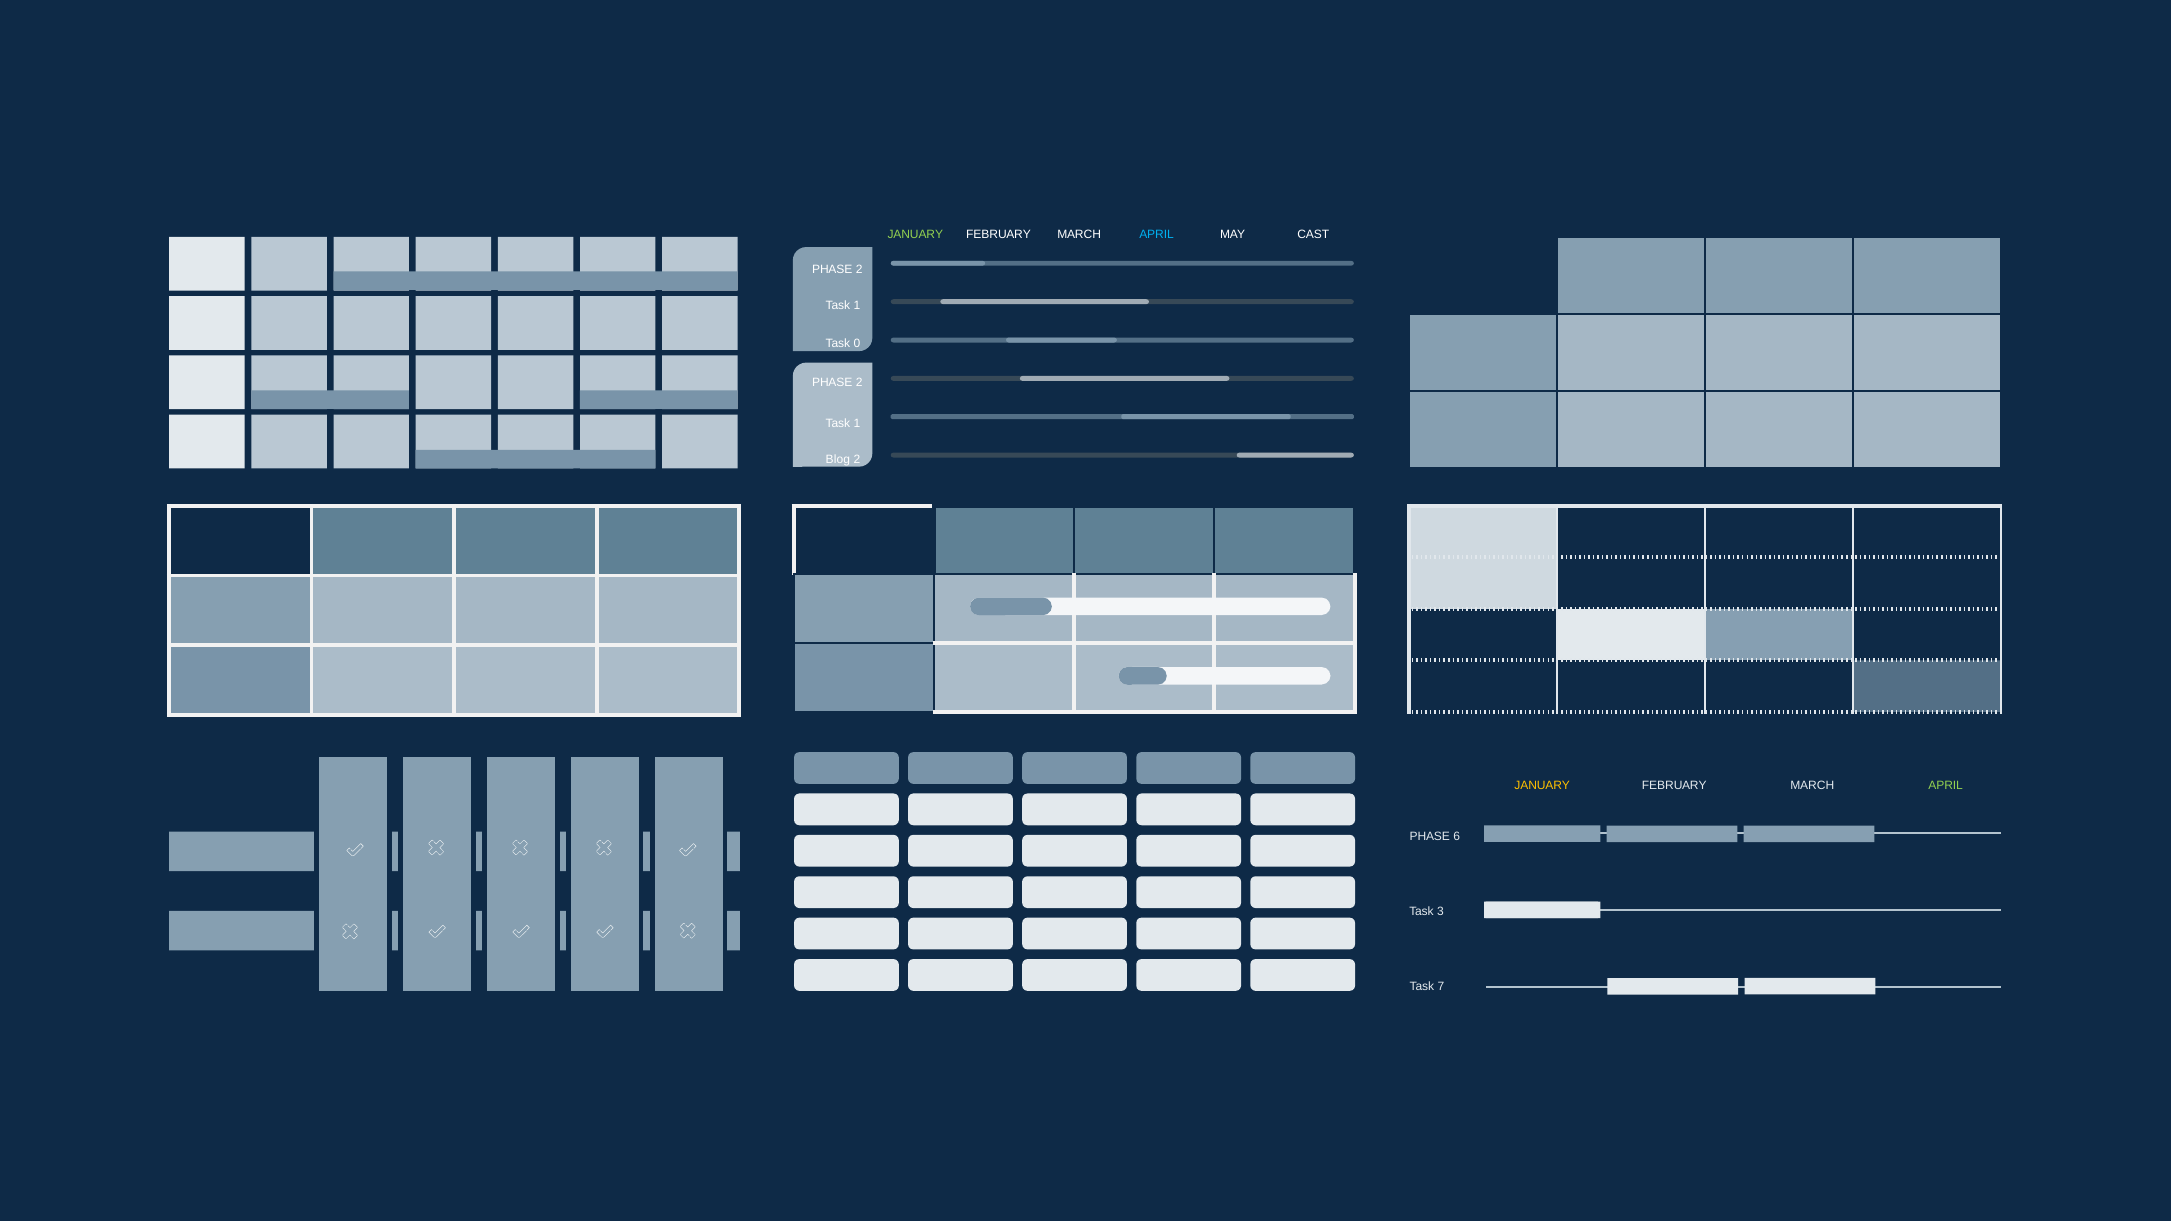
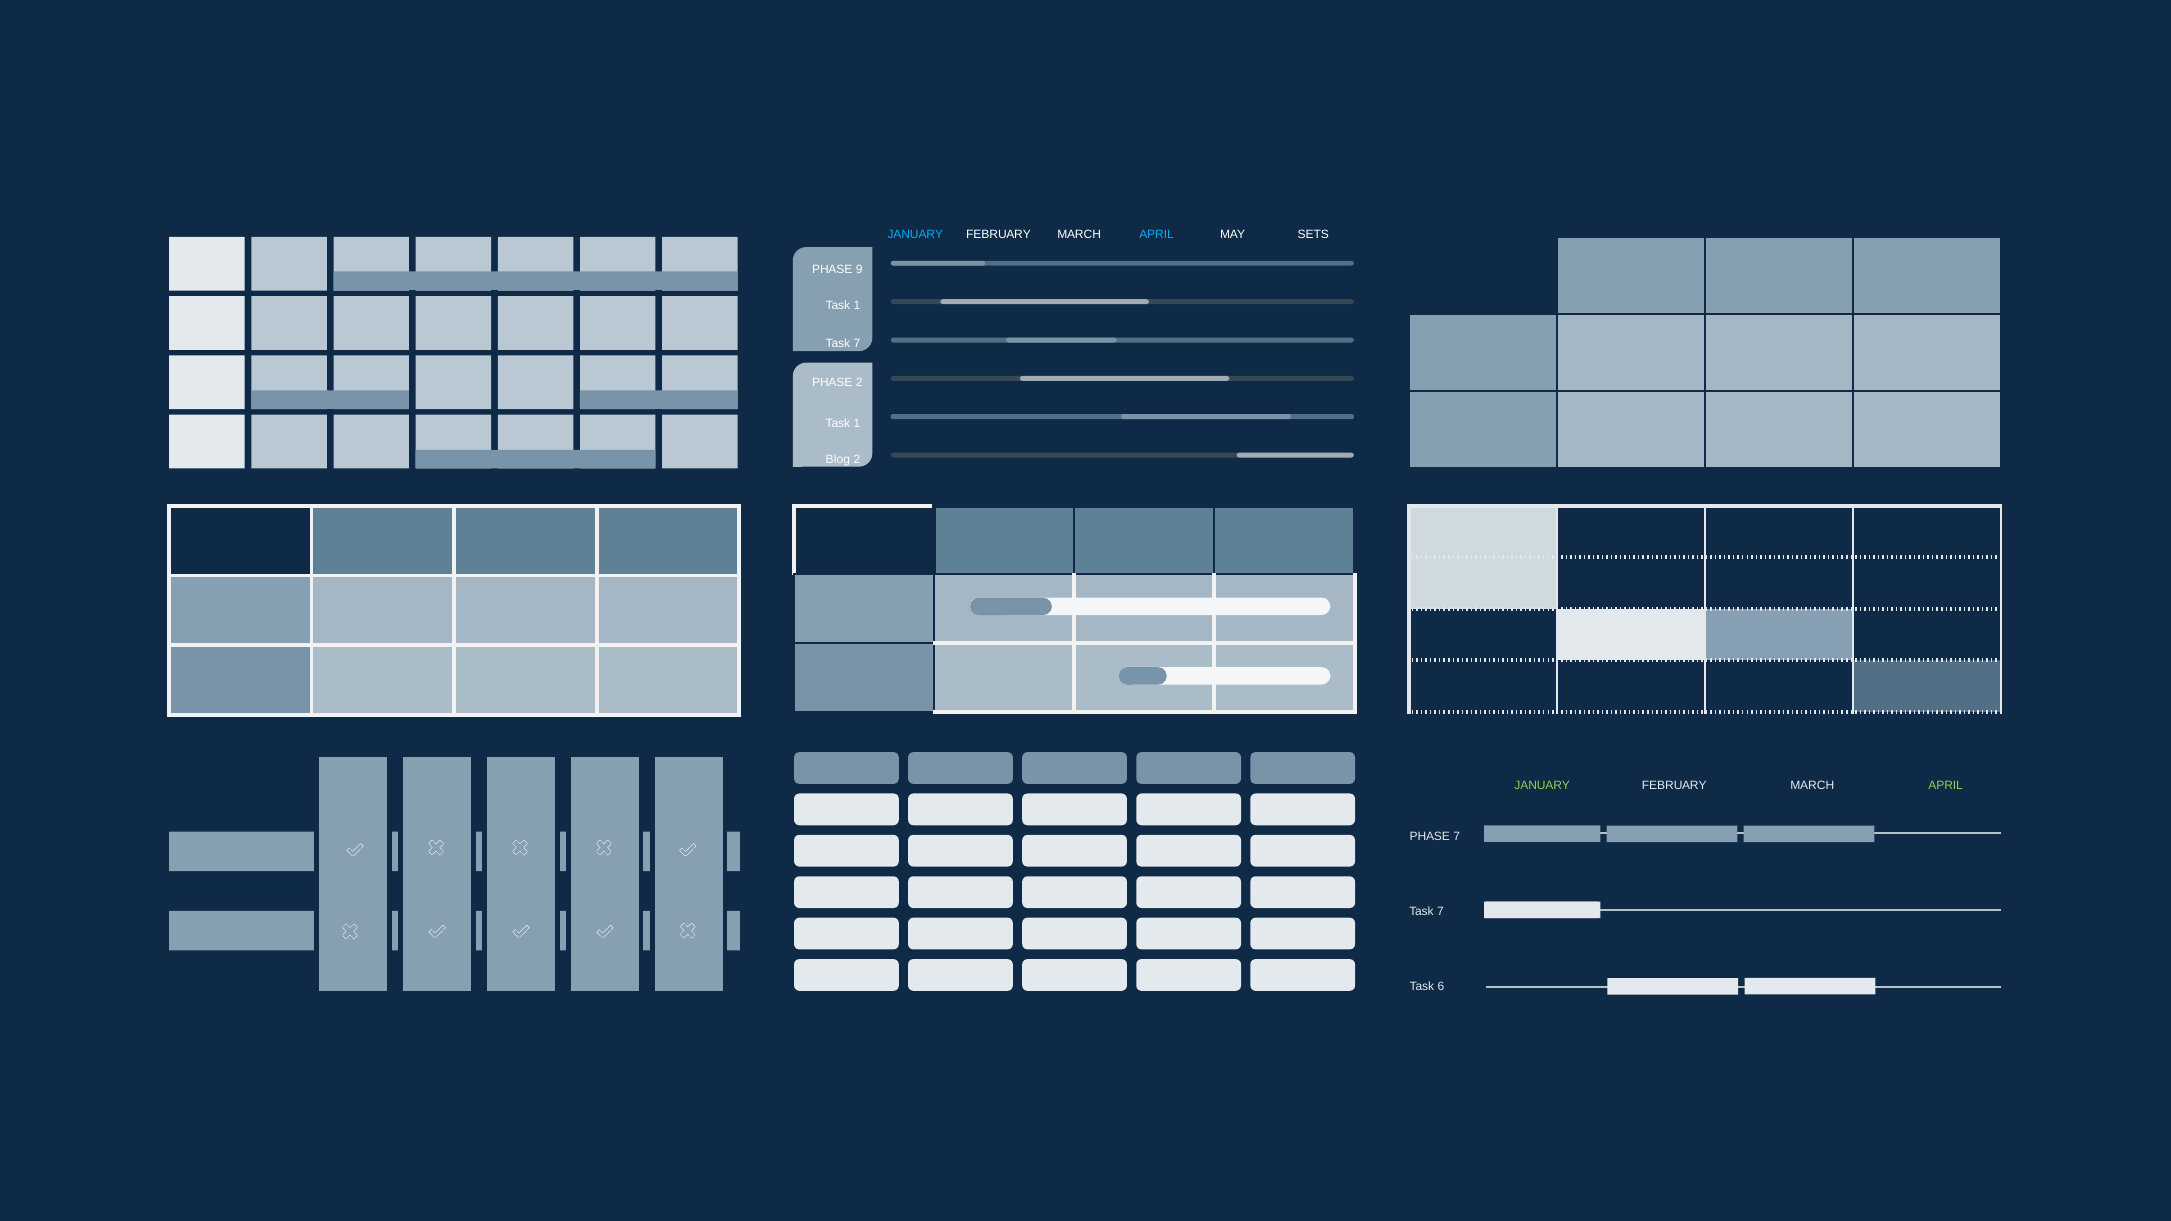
JANUARY colour: light green -> light blue (915, 234)
CAST: CAST -> SETS (1313, 234)
2: 2 -> 9 (859, 269)
0: 0 -> 7 (857, 344)
JANUARY colour: yellow -> light green (1542, 786)
PHASE 6: 6 -> 7 (1457, 836)
3: 3 -> 7 (1440, 912)
7: 7 -> 6 (1441, 987)
